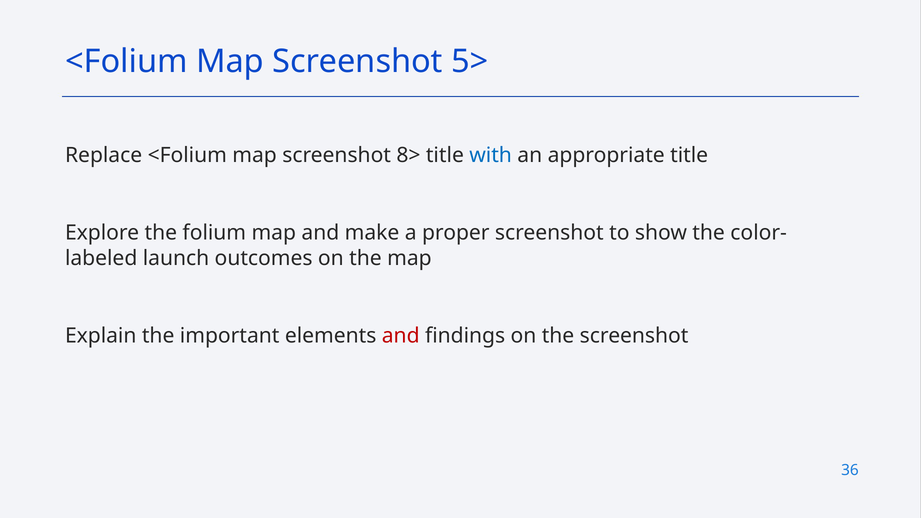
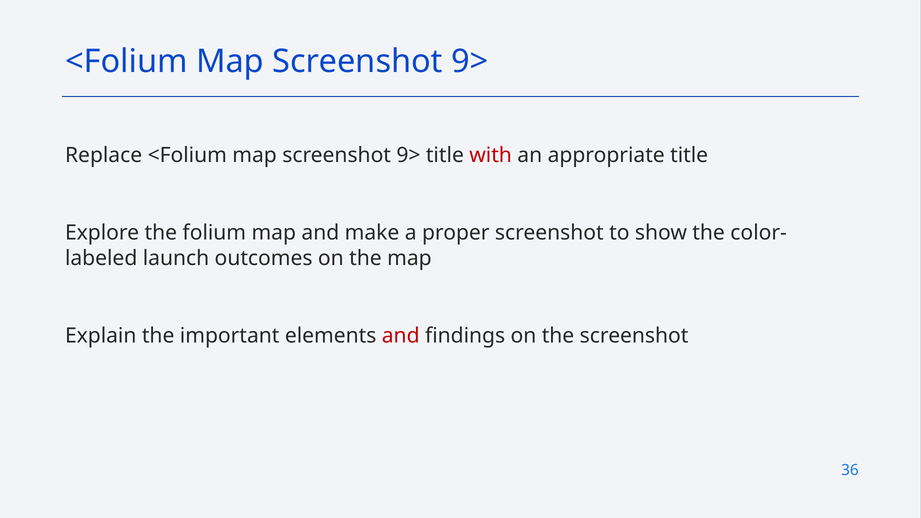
5>: 5> -> 9> (470, 62)
8>: 8> -> 9> (408, 155)
with colour: blue -> red (491, 155)
